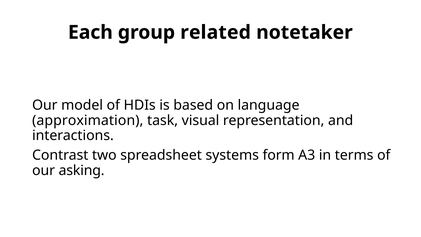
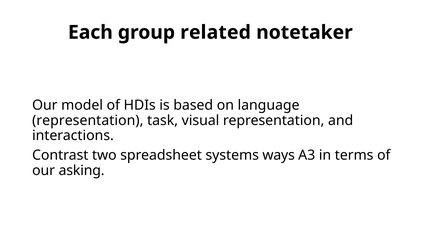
approximation: approximation -> representation (88, 120)
form: form -> ways (279, 155)
